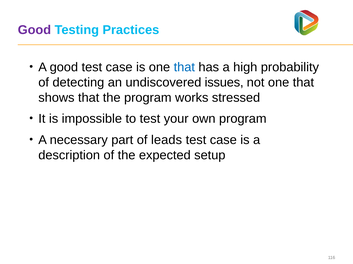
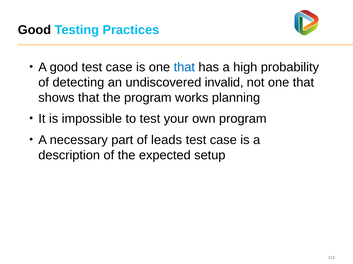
Good colour: purple -> black (34, 30)
issues: issues -> invalid (224, 83)
stressed: stressed -> planning (236, 98)
